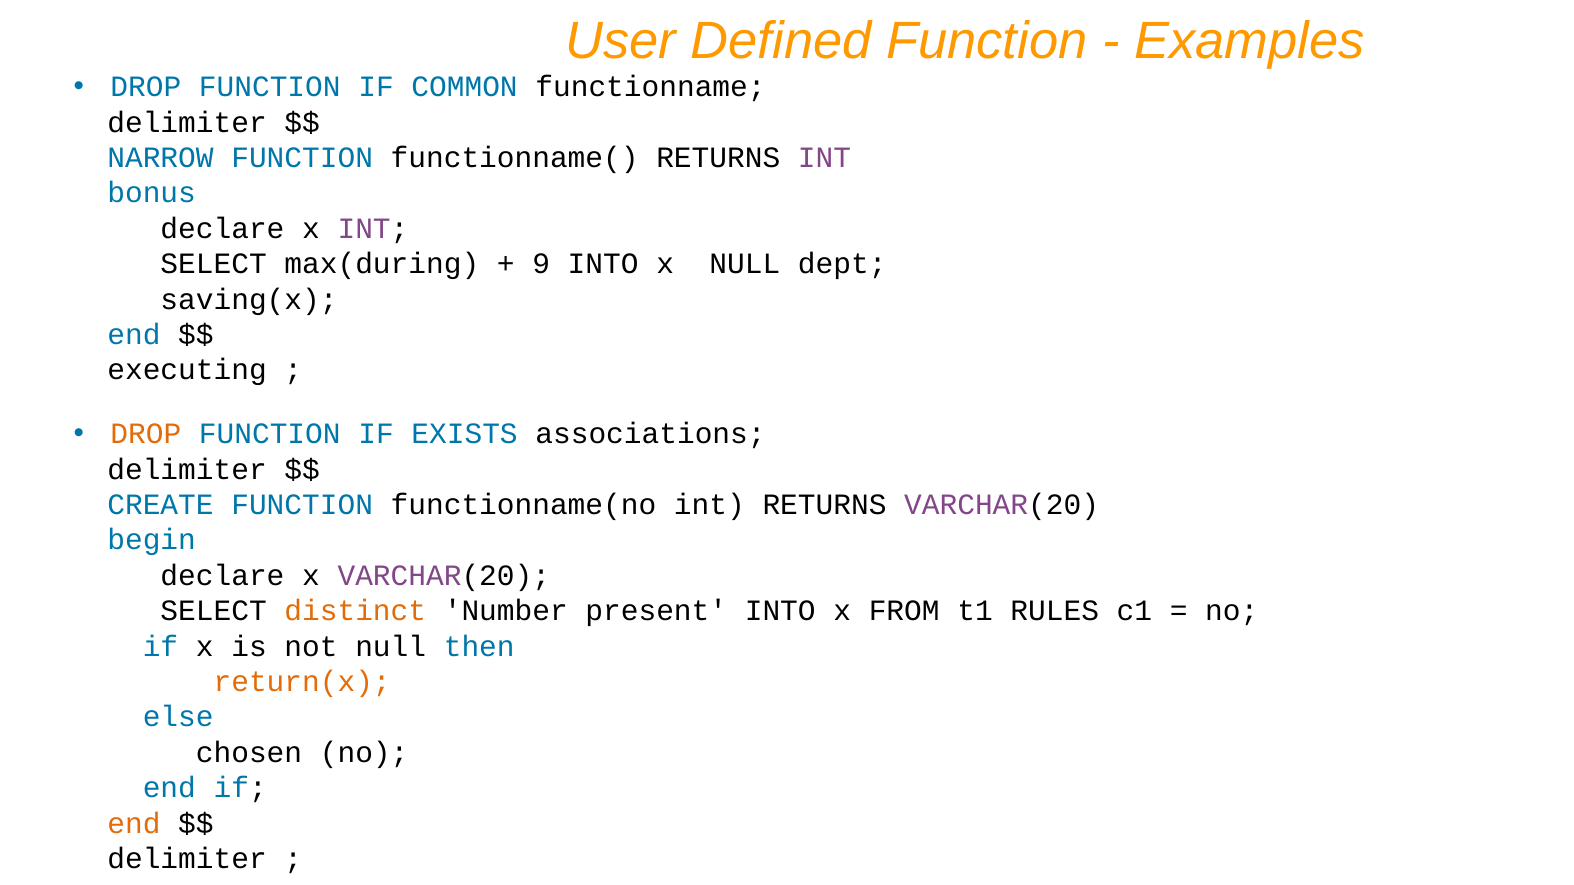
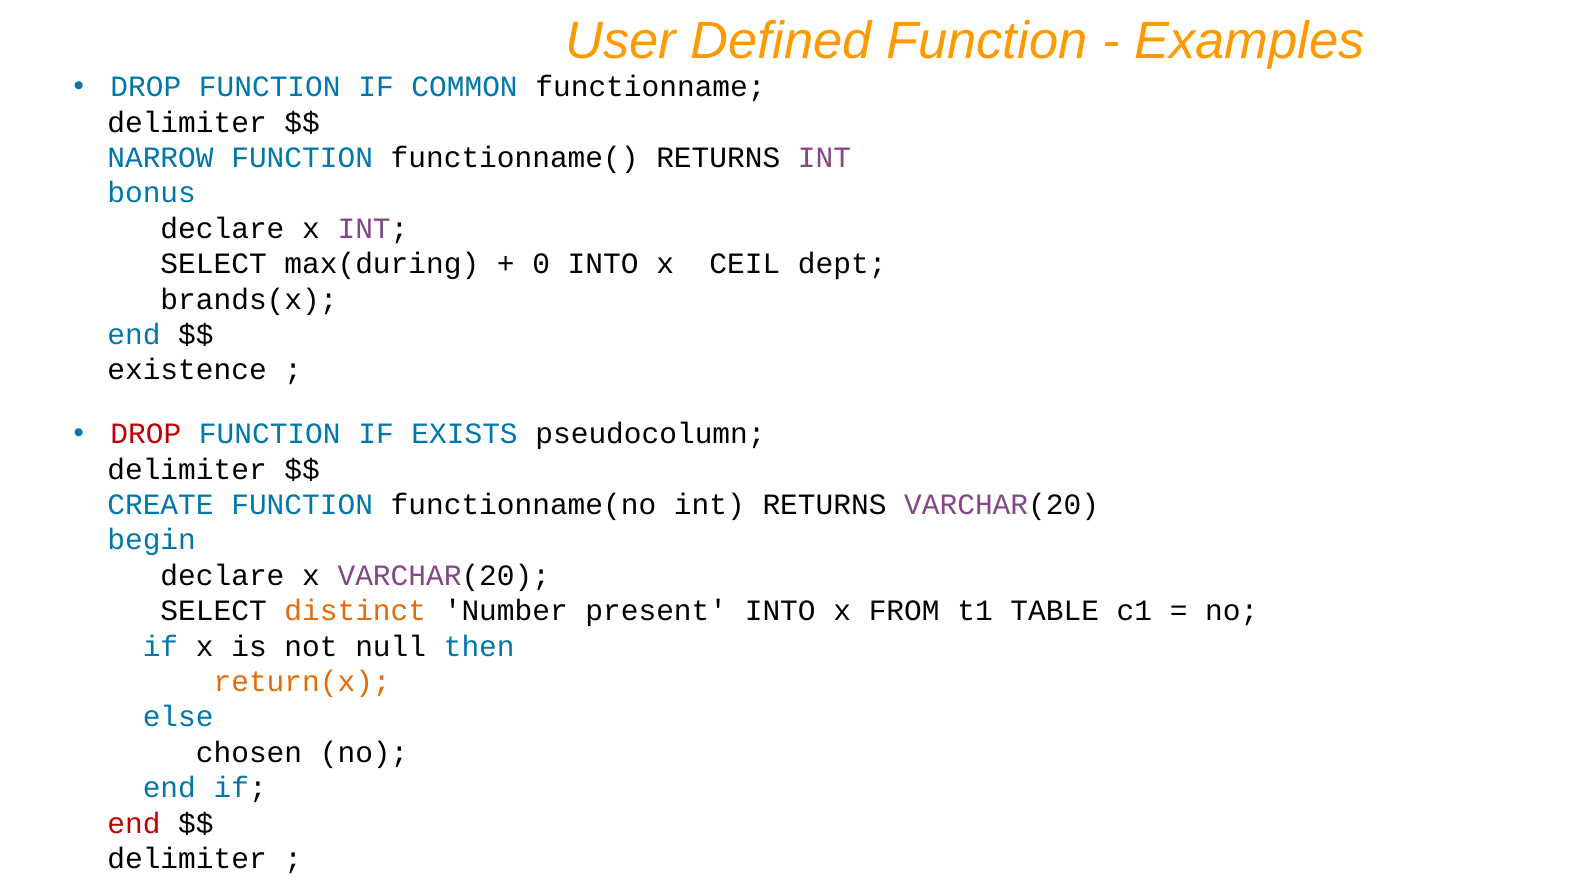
9: 9 -> 0 (541, 264)
x NULL: NULL -> CEIL (745, 264)
saving(x: saving(x -> brands(x (249, 300)
executing: executing -> existence (187, 370)
DROP colour: orange -> red (146, 434)
associations: associations -> pseudocolumn (650, 434)
RULES: RULES -> TABLE (1055, 611)
end colour: orange -> red (134, 824)
